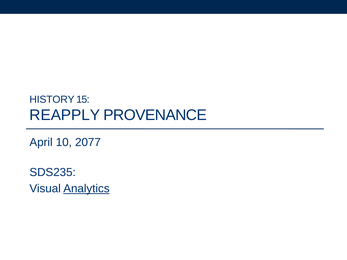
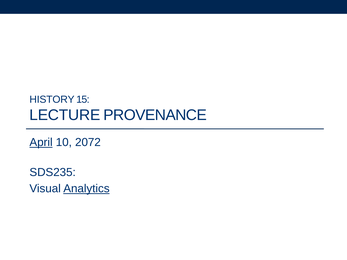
REAPPLY: REAPPLY -> LECTURE (65, 115)
April underline: none -> present (41, 143)
2077: 2077 -> 2072 (88, 143)
